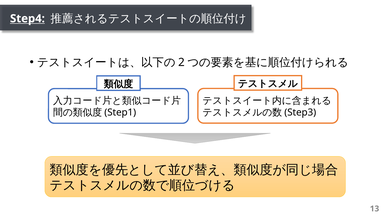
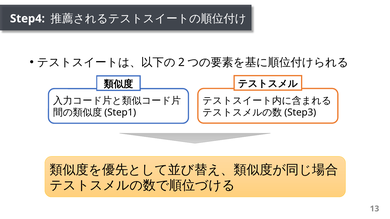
Step4 underline: present -> none (27, 19)
